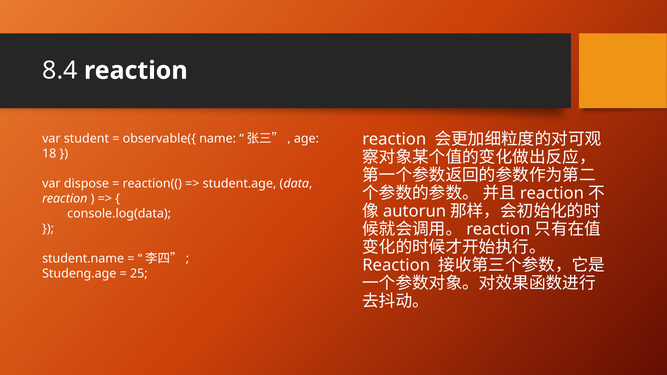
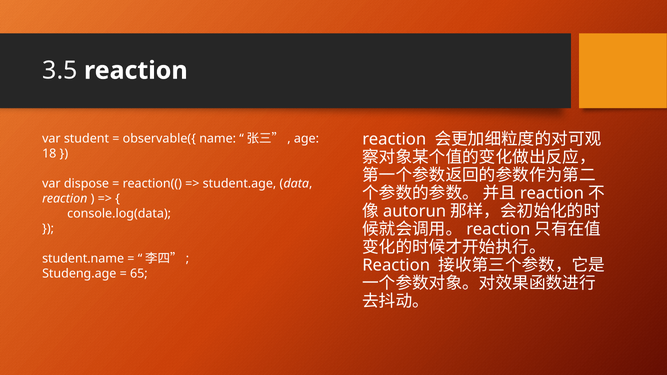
8.4: 8.4 -> 3.5 (60, 71)
25: 25 -> 65 (139, 274)
